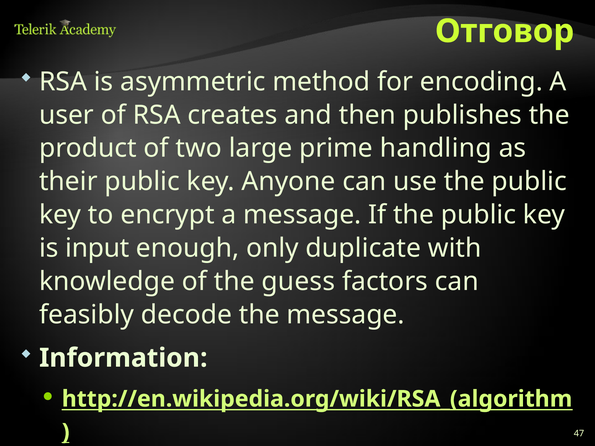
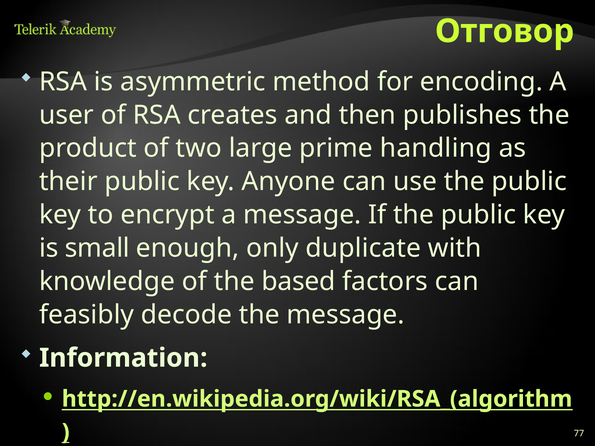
input: input -> small (97, 248)
guess: guess -> based (299, 282)
47: 47 -> 77 (579, 434)
